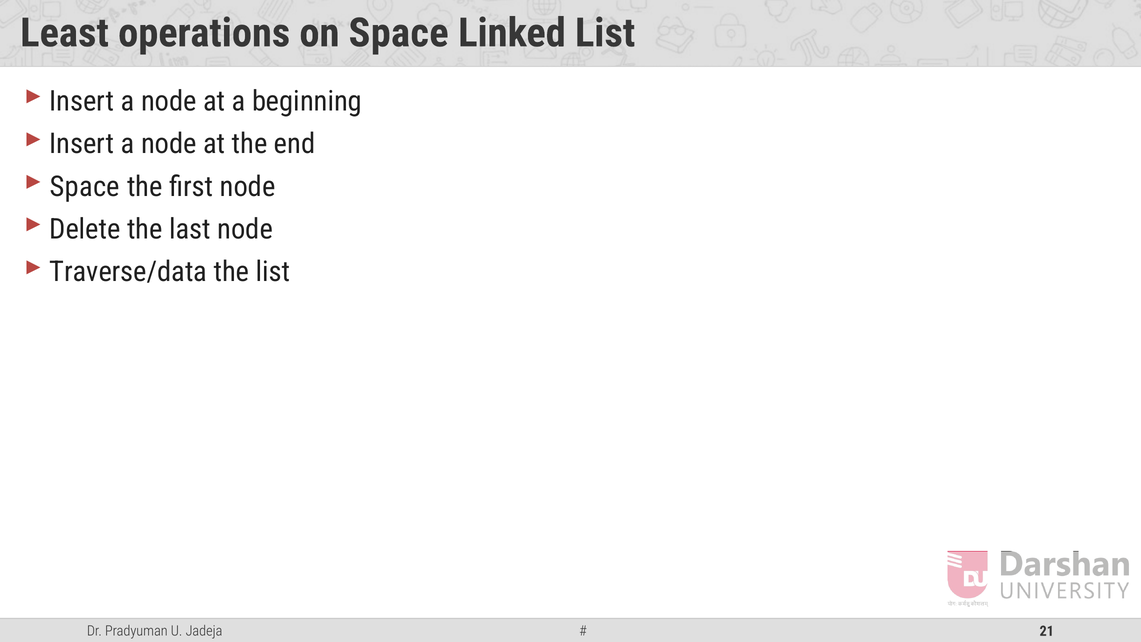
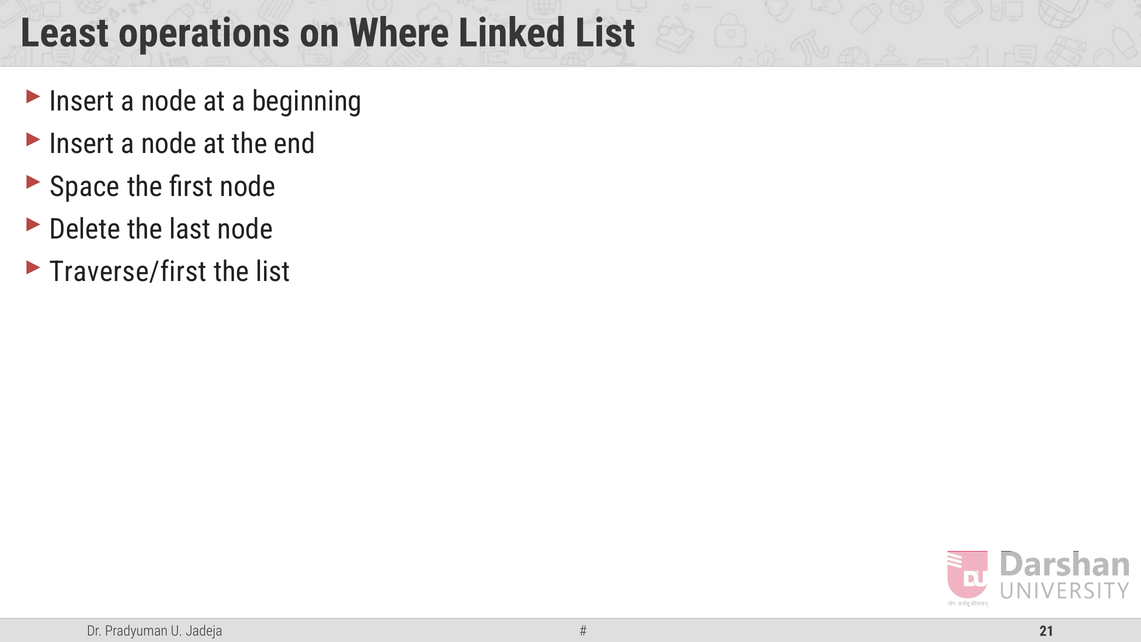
on Space: Space -> Where (399, 33)
Traverse/data: Traverse/data -> Traverse/first (128, 272)
